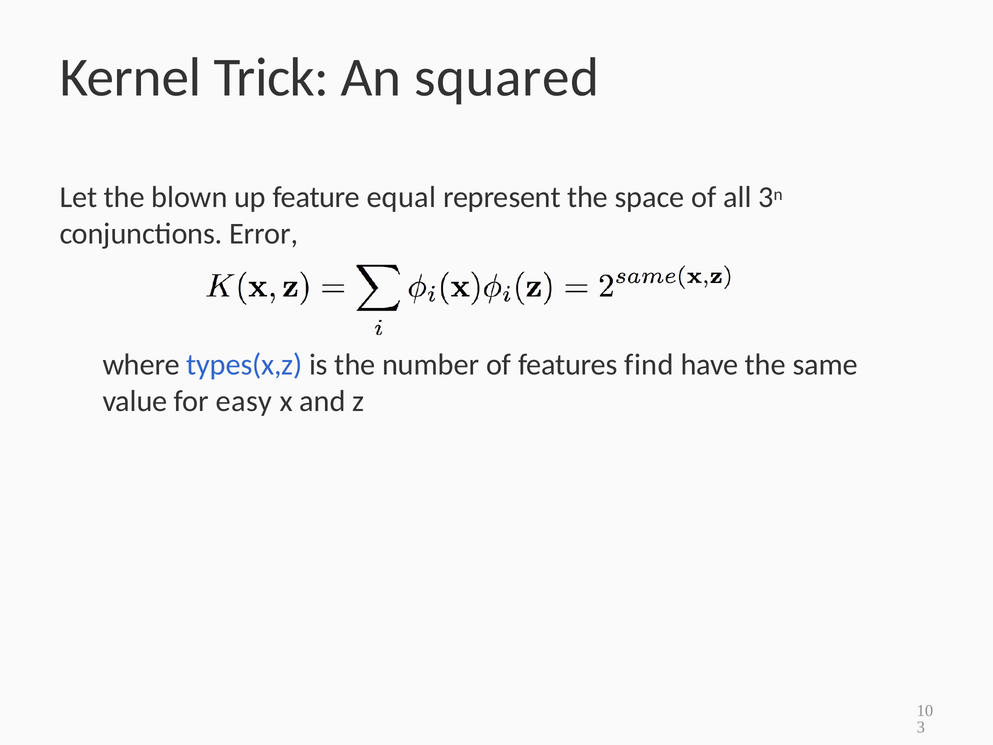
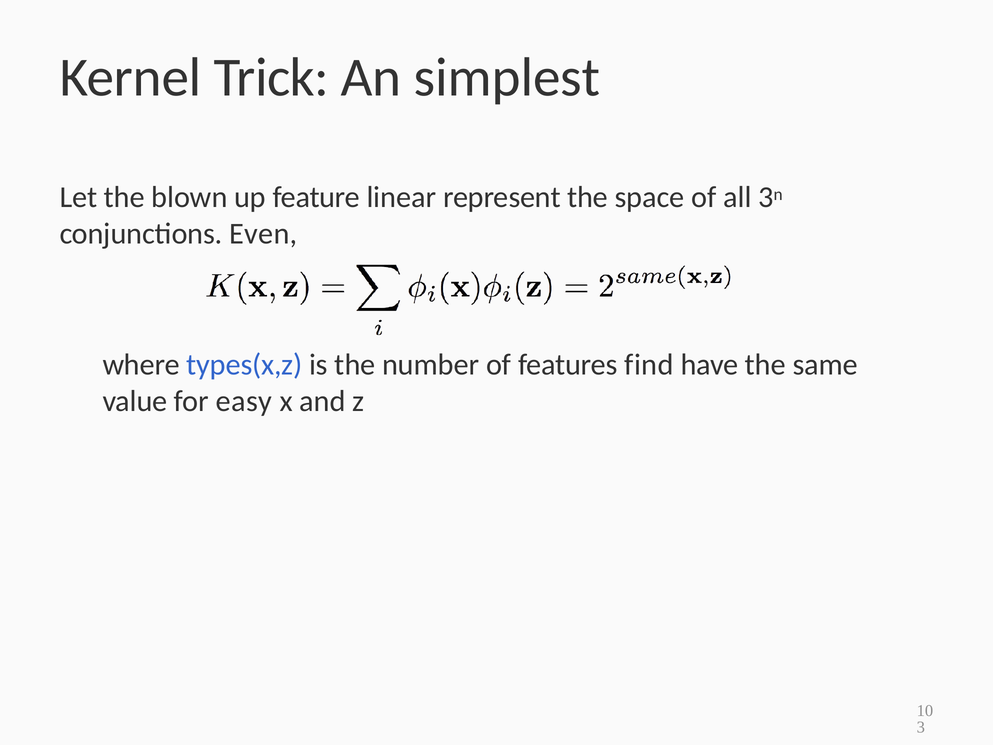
squared: squared -> simplest (507, 78)
equal: equal -> linear (401, 197)
Error: Error -> Even (263, 234)
